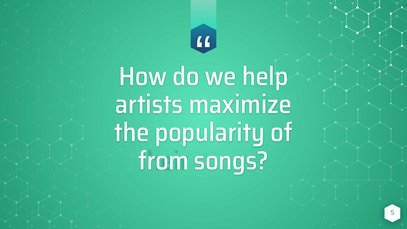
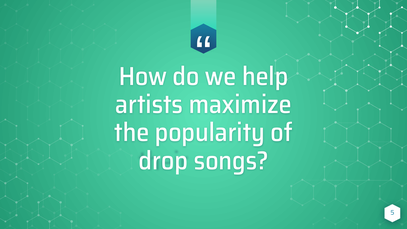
from: from -> drop (163, 161)
